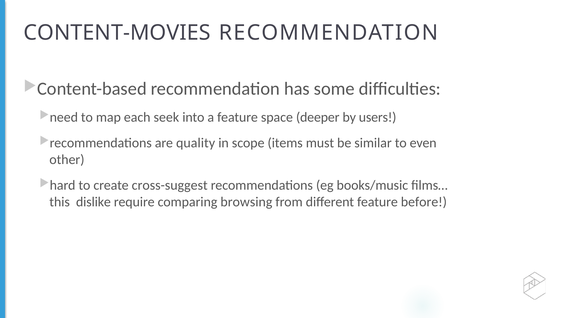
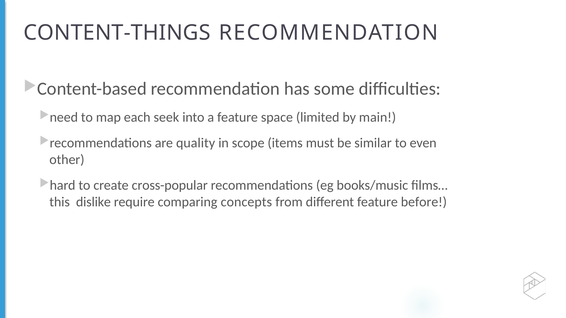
CONTENT-MOVIES: CONTENT-MOVIES -> CONTENT-THINGS (117, 33)
deeper: deeper -> limited (318, 117)
users: users -> main (378, 117)
cross-suggest: cross-suggest -> cross-popular (170, 185)
browsing: browsing -> concepts (246, 202)
